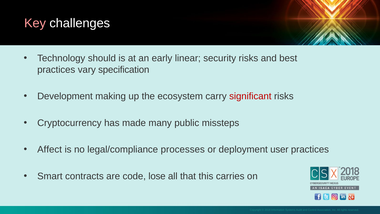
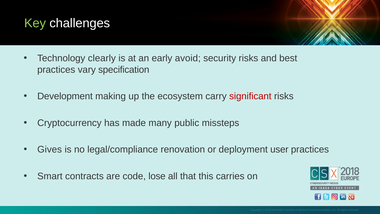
Key colour: pink -> light green (35, 23)
should: should -> clearly (102, 58)
linear: linear -> avoid (188, 58)
Affect: Affect -> Gives (50, 149)
processes: processes -> renovation (183, 149)
